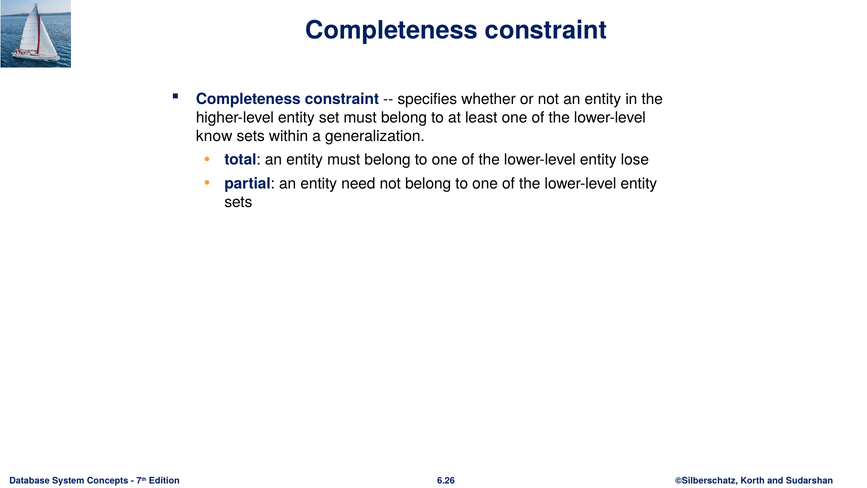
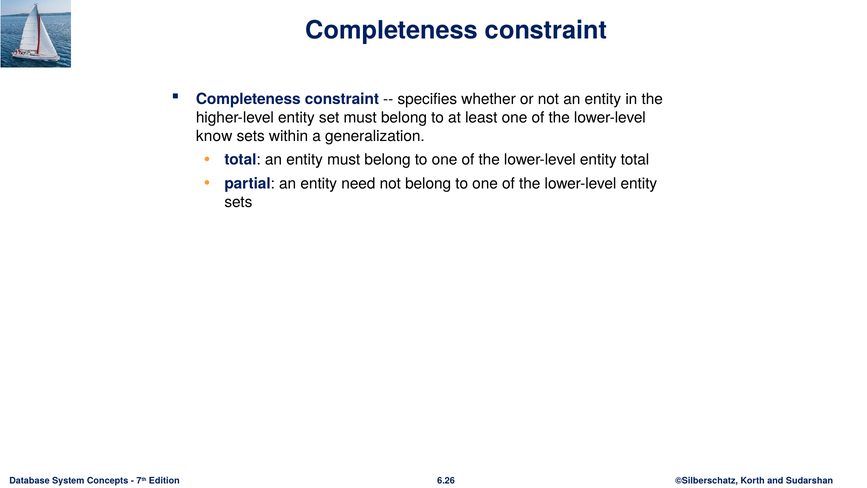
entity lose: lose -> total (635, 160)
